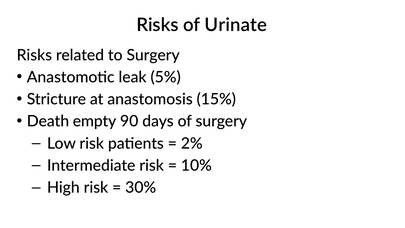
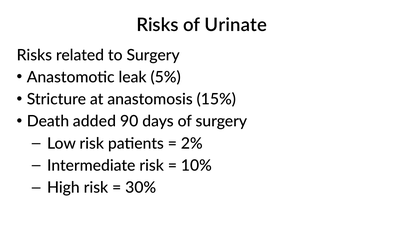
empty: empty -> added (94, 121)
